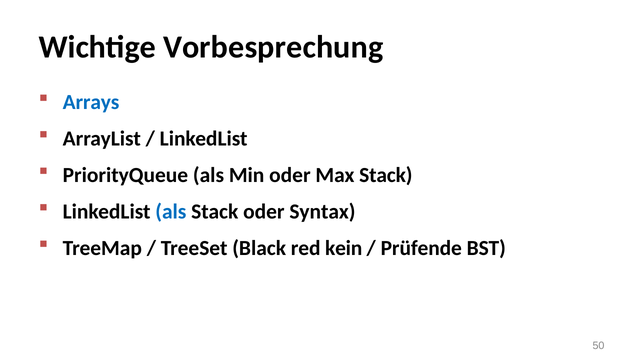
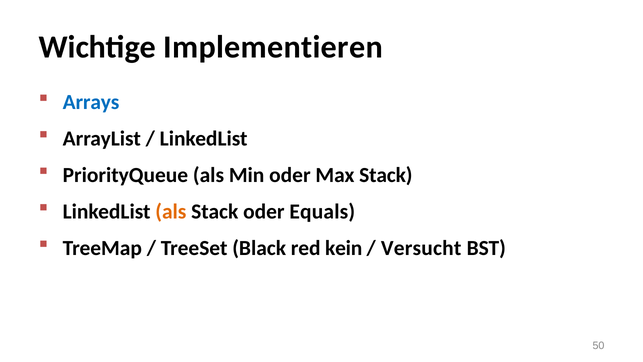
Vorbesprechung: Vorbesprechung -> Implementieren (273, 47)
als colour: blue -> orange (171, 211)
Syntax: Syntax -> Equals (322, 211)
Prüfende: Prüfende -> Versucht (421, 248)
